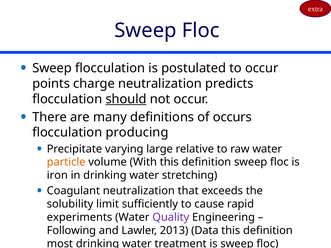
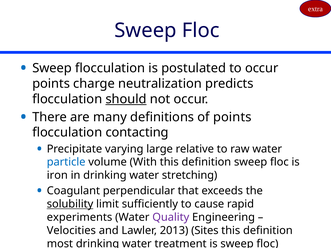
of occurs: occurs -> points (232, 117)
producing: producing -> contacting (137, 133)
particle colour: orange -> blue (66, 162)
Coagulant neutralization: neutralization -> perpendicular (139, 191)
solubility underline: none -> present (70, 204)
Following: Following -> Velocities (71, 231)
Data: Data -> Sites (205, 231)
